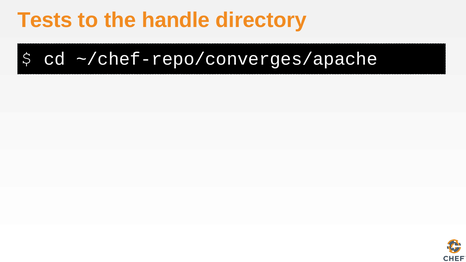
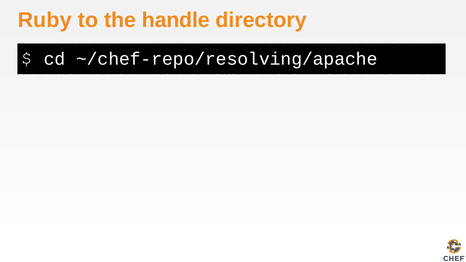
Tests: Tests -> Ruby (45, 20)
~/chef-repo/converges/apache: ~/chef-repo/converges/apache -> ~/chef-repo/resolving/apache (227, 59)
